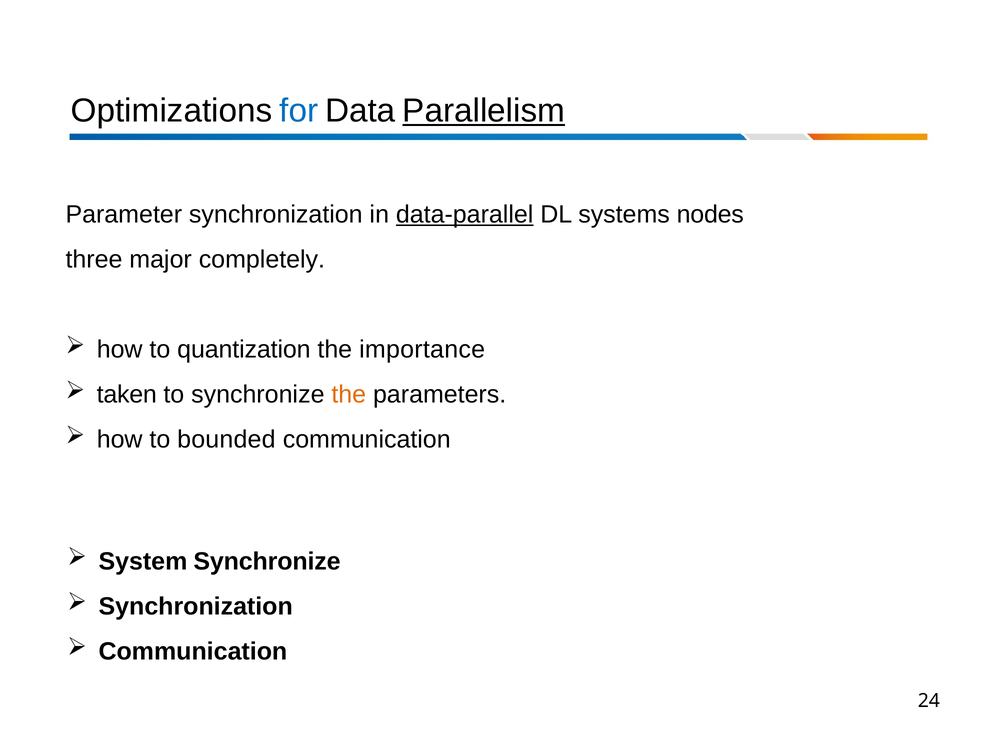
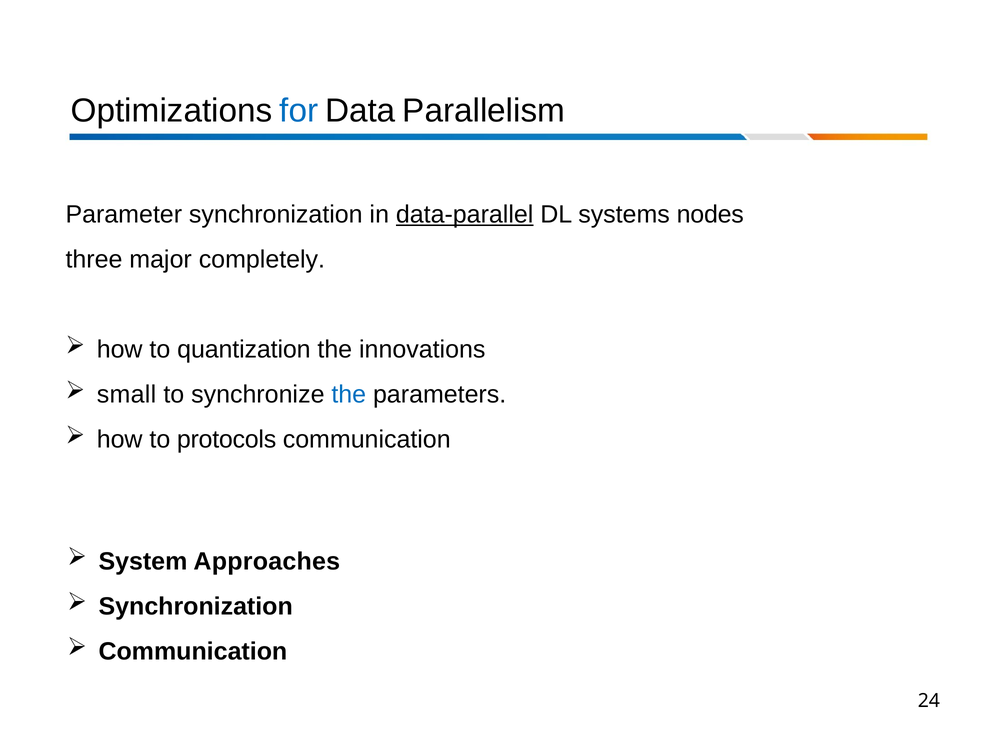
Parallelism underline: present -> none (484, 111)
importance: importance -> innovations (422, 350)
taken: taken -> small (127, 395)
the colour: orange -> blue (349, 395)
bounded: bounded -> protocols (227, 440)
System Synchronize: Synchronize -> Approaches (267, 561)
